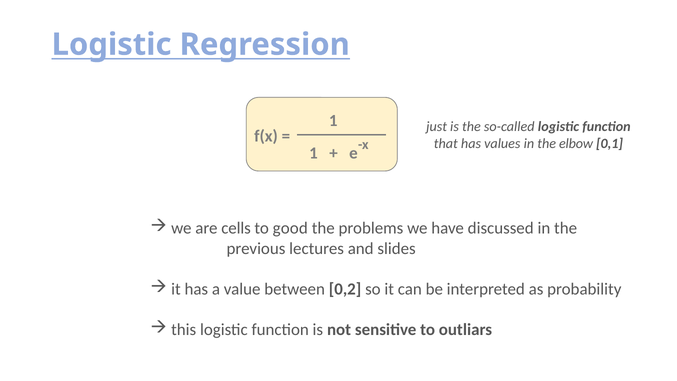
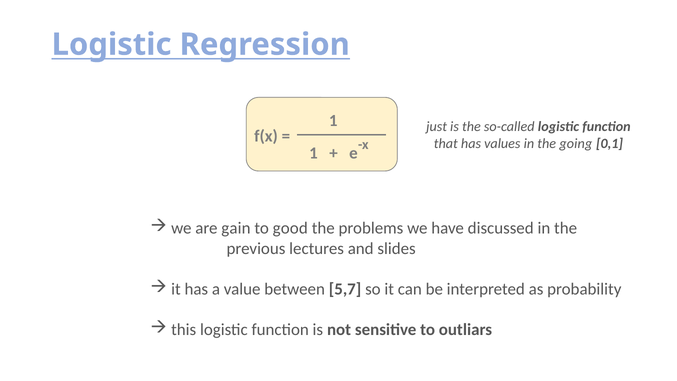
elbow: elbow -> going (576, 143)
cells: cells -> gain (236, 228)
0,2: 0,2 -> 5,7 (345, 289)
